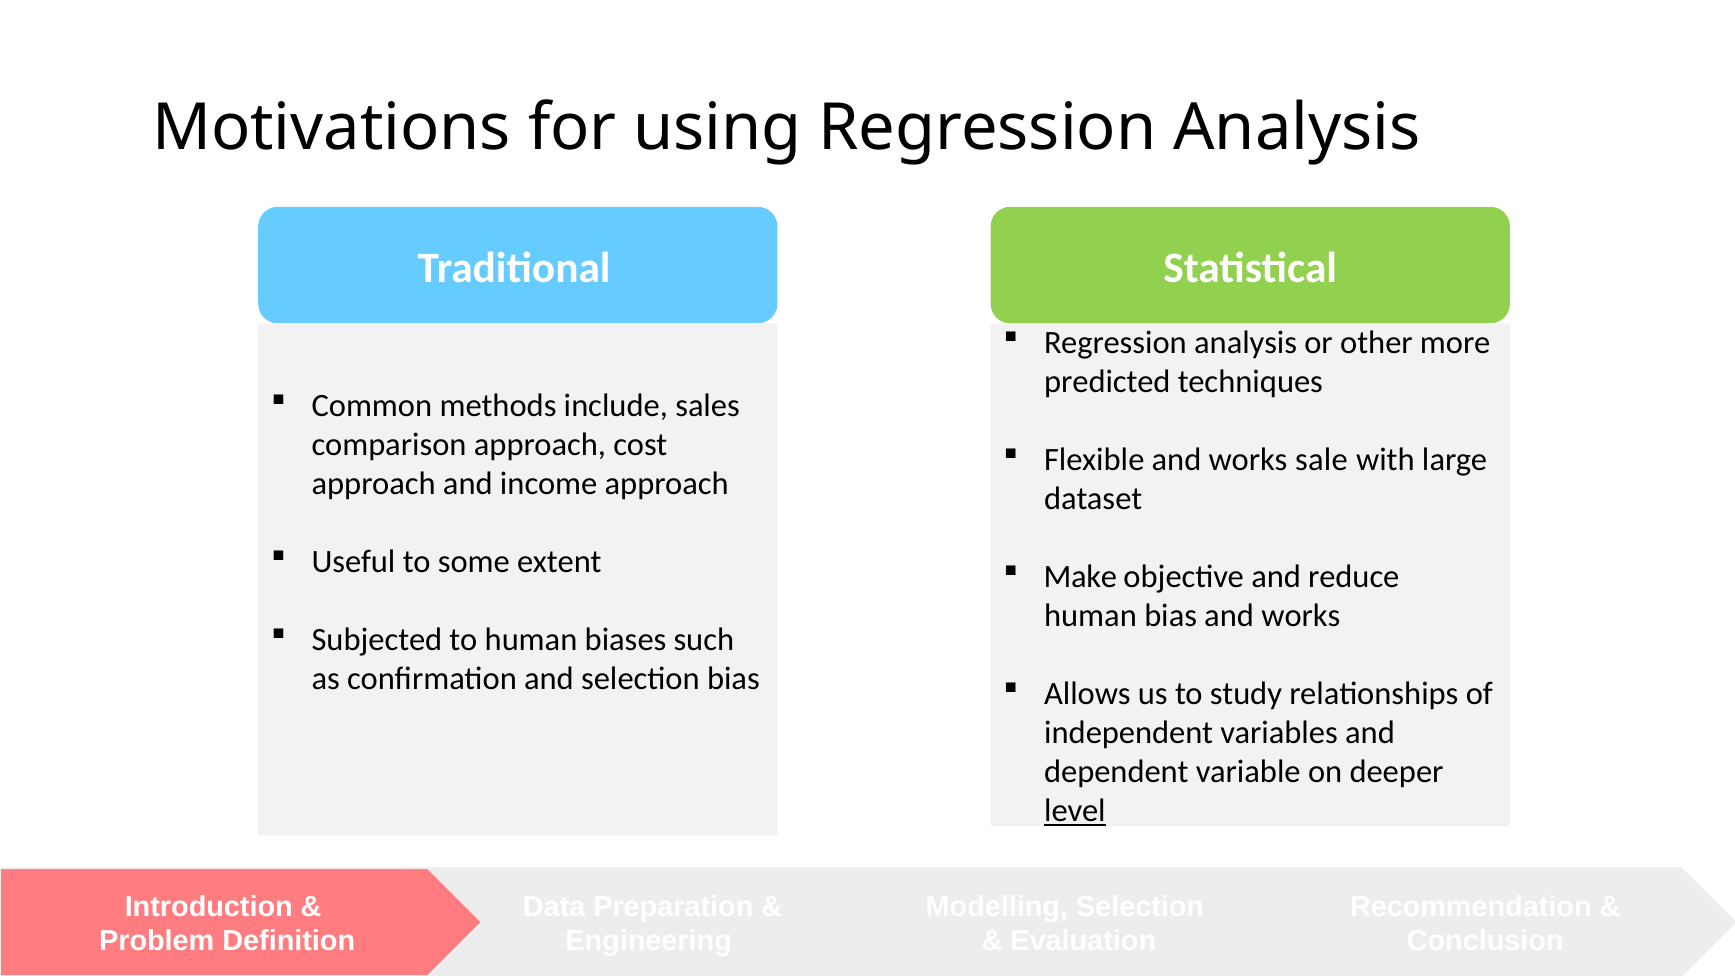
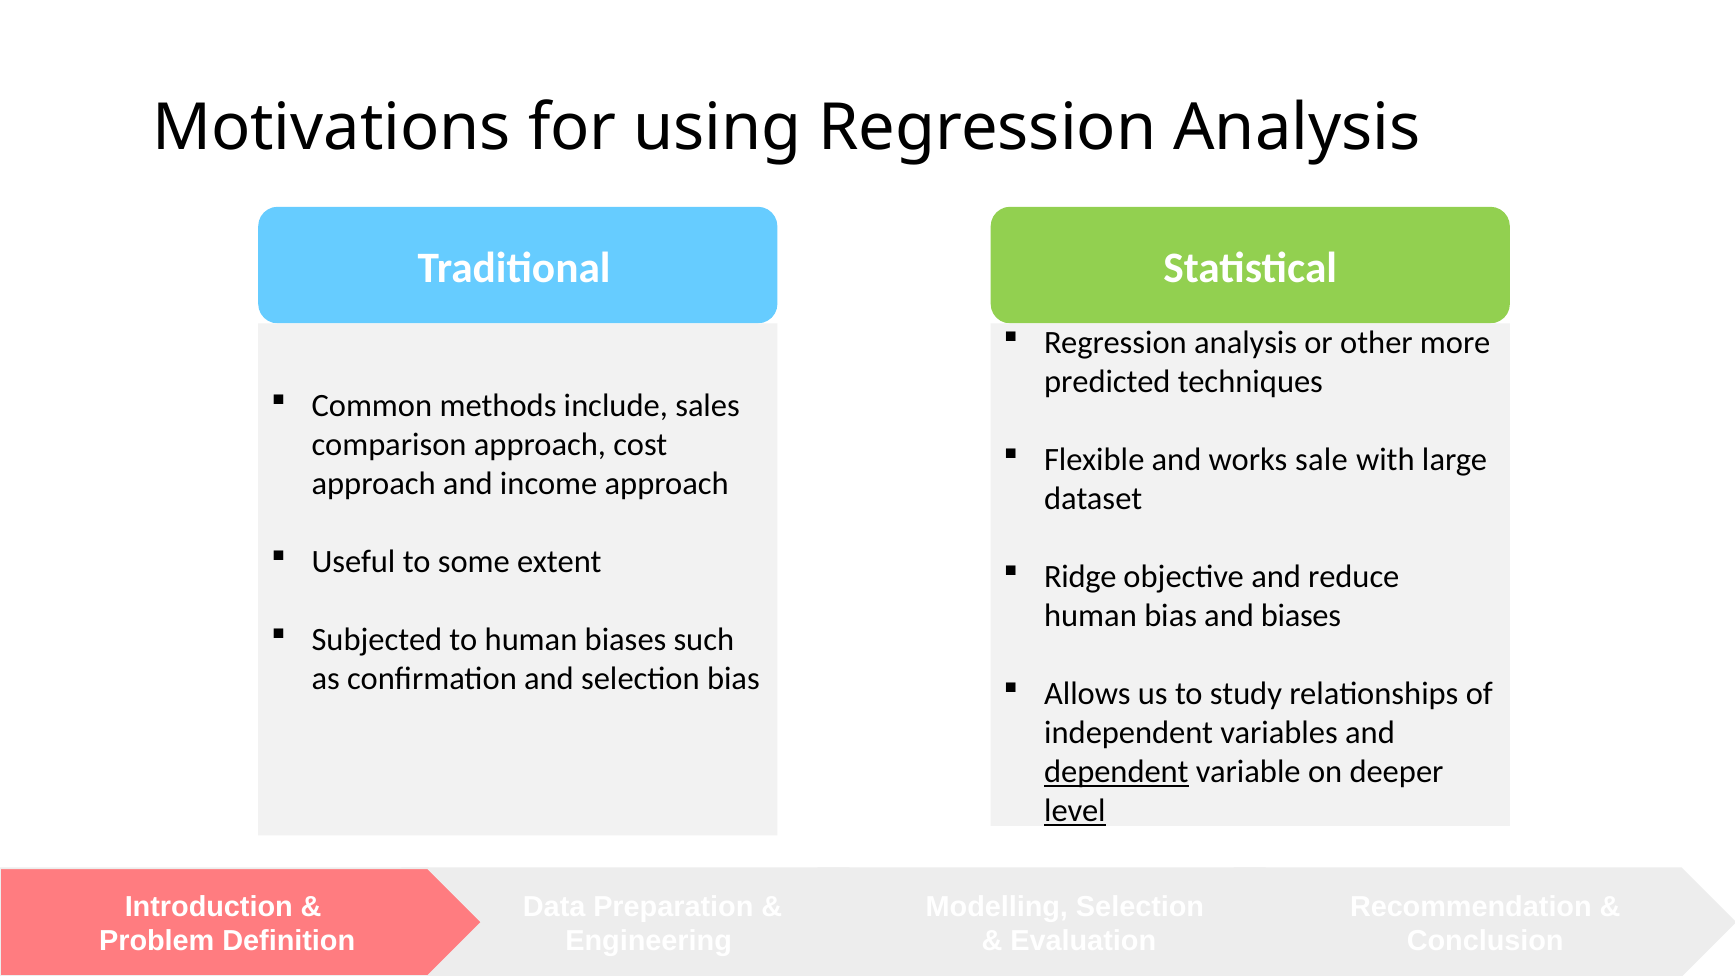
Make: Make -> Ridge (1080, 577)
bias and works: works -> biases (1301, 616)
dependent underline: none -> present (1116, 772)
